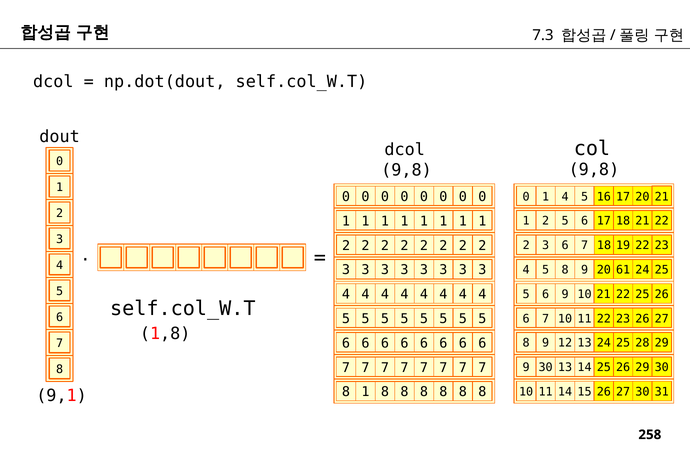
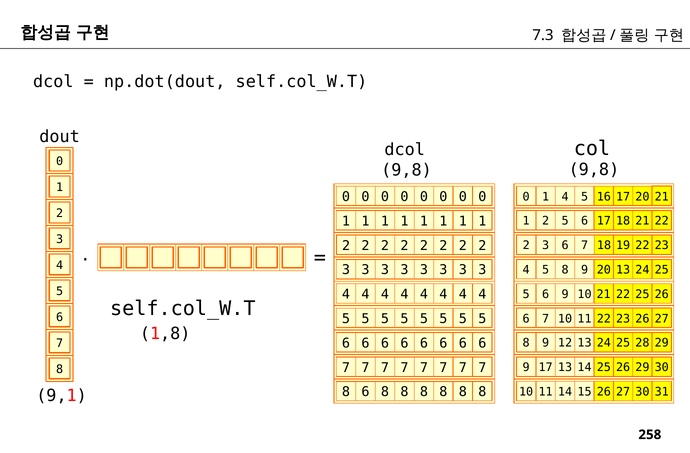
20 61: 61 -> 13 (623, 270)
9 30: 30 -> 17 (546, 368)
8 1: 1 -> 6 (366, 392)
